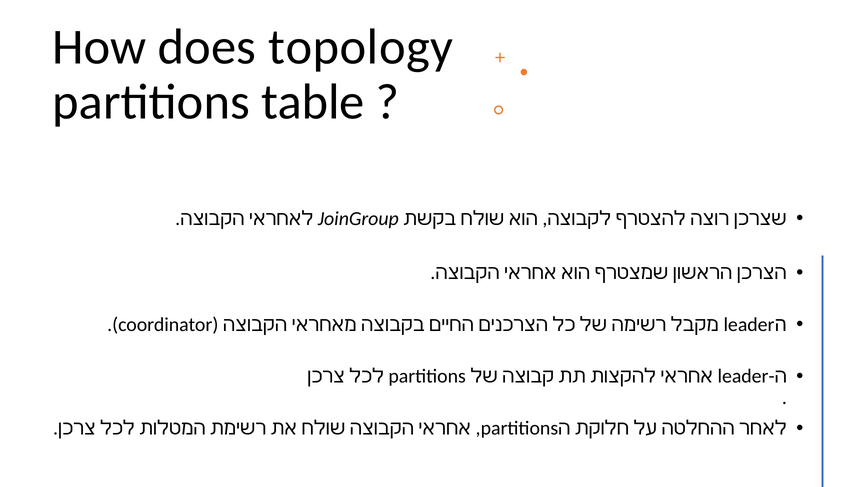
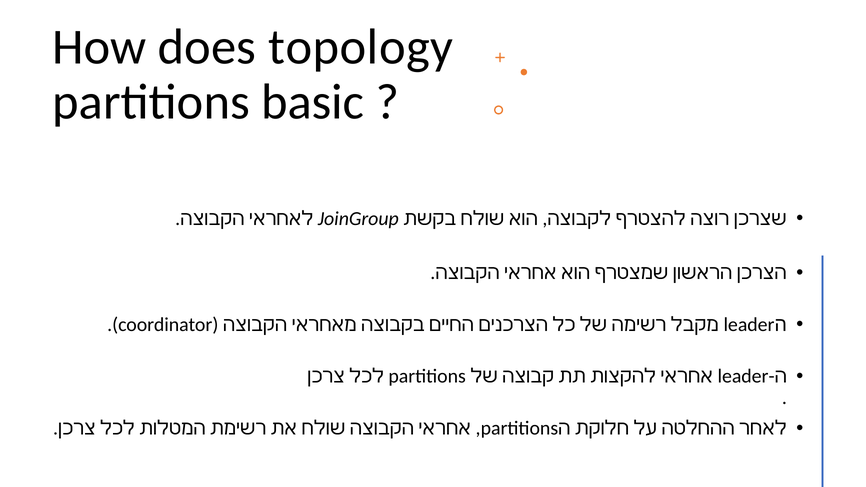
table: table -> basic (313, 102)
